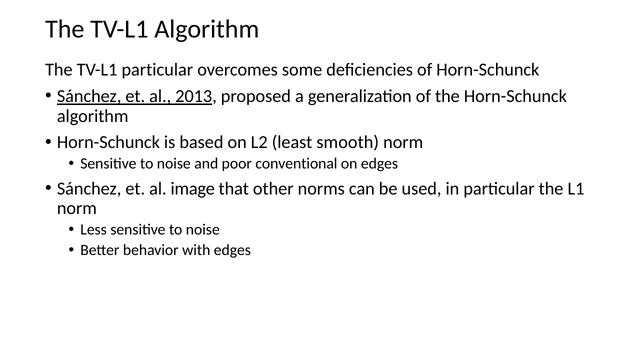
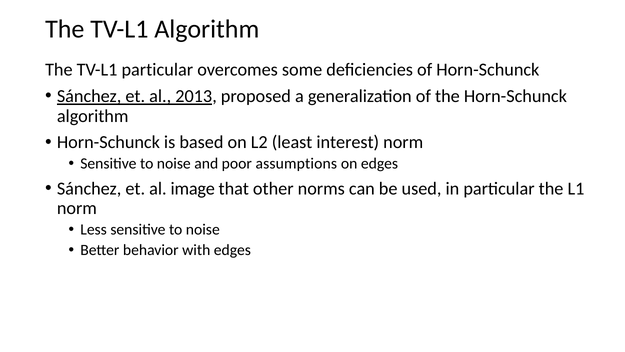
smooth: smooth -> interest (348, 142)
conventional: conventional -> assumptions (296, 164)
